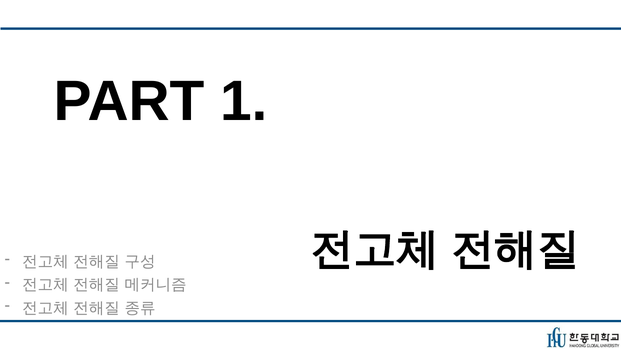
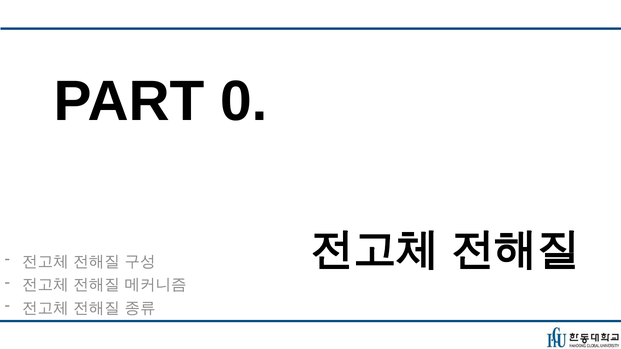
1: 1 -> 0 (244, 101)
